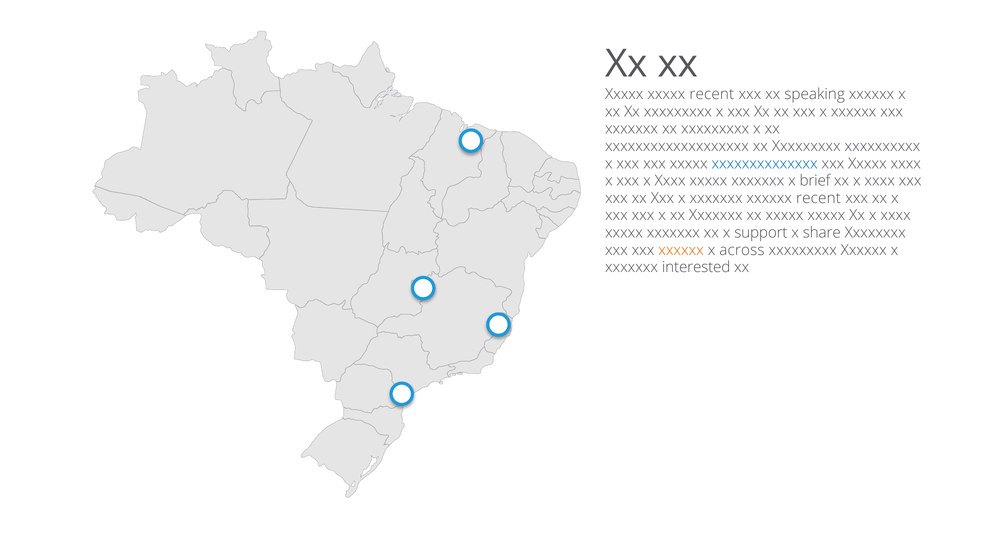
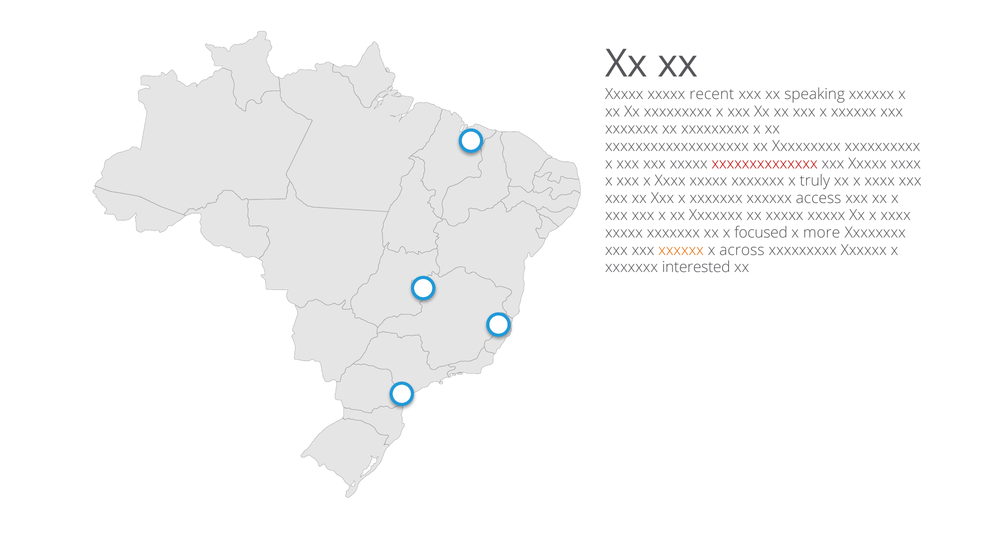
xxxxxxxxxxxxxx colour: blue -> red (765, 164)
brief: brief -> truly (815, 181)
xxxxxx recent: recent -> access (819, 198)
support: support -> focused (761, 233)
share: share -> more (822, 233)
